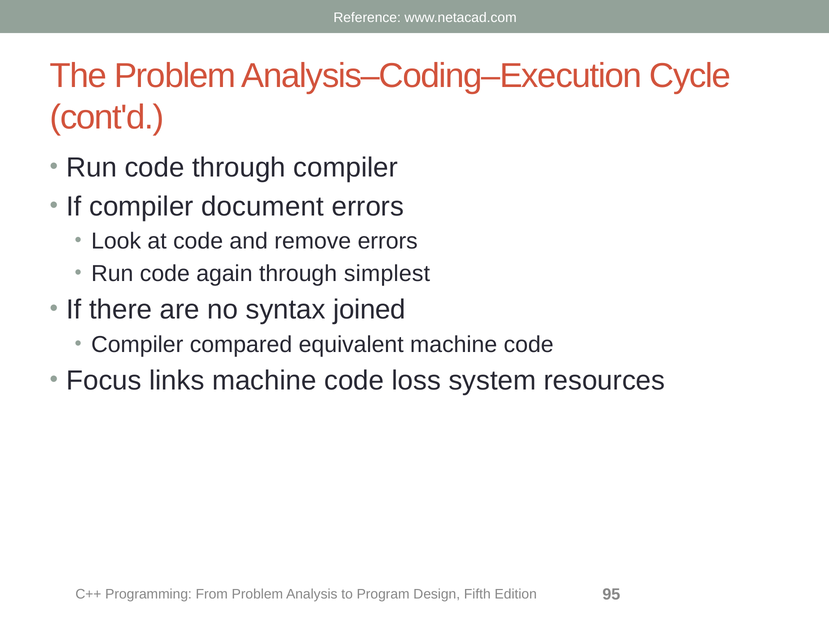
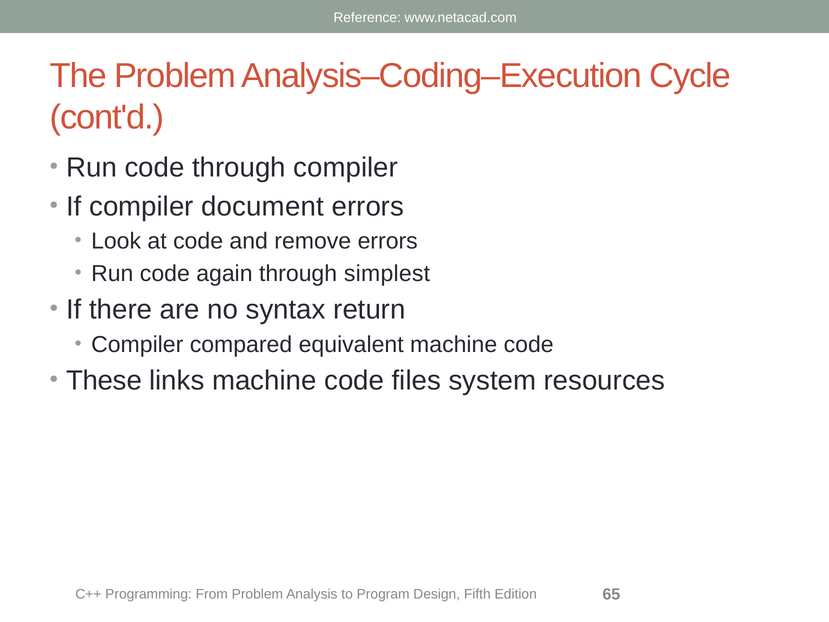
joined: joined -> return (369, 310)
Focus: Focus -> These (104, 381)
loss: loss -> files (416, 381)
95: 95 -> 65 (611, 594)
